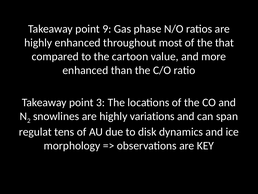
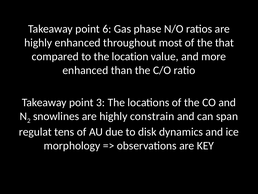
9: 9 -> 6 (107, 29)
cartoon: cartoon -> location (130, 56)
variations: variations -> constrain (152, 116)
